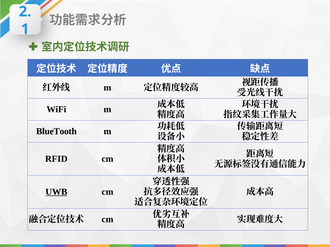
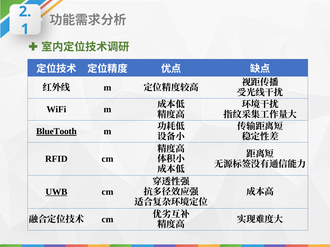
BlueTooth underline: none -> present (56, 132)
